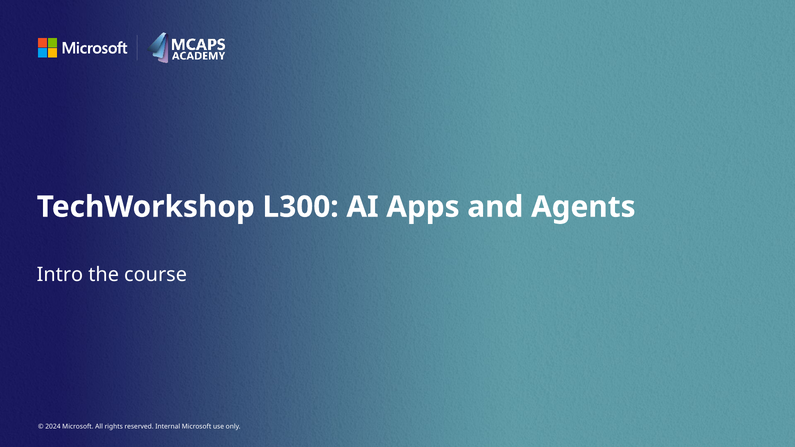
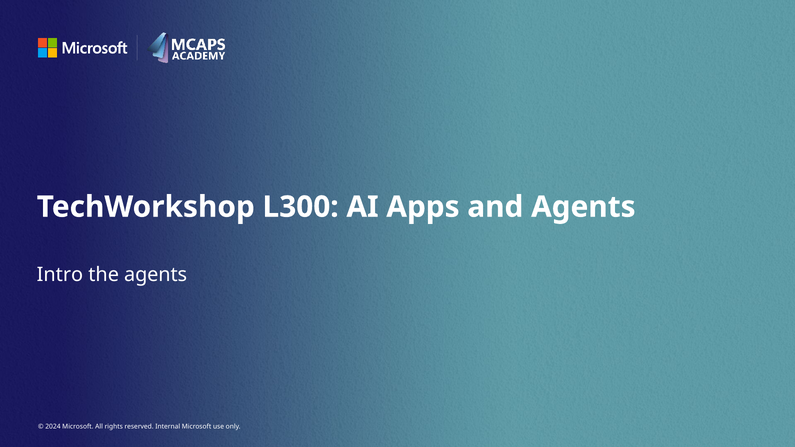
the course: course -> agents (156, 275)
